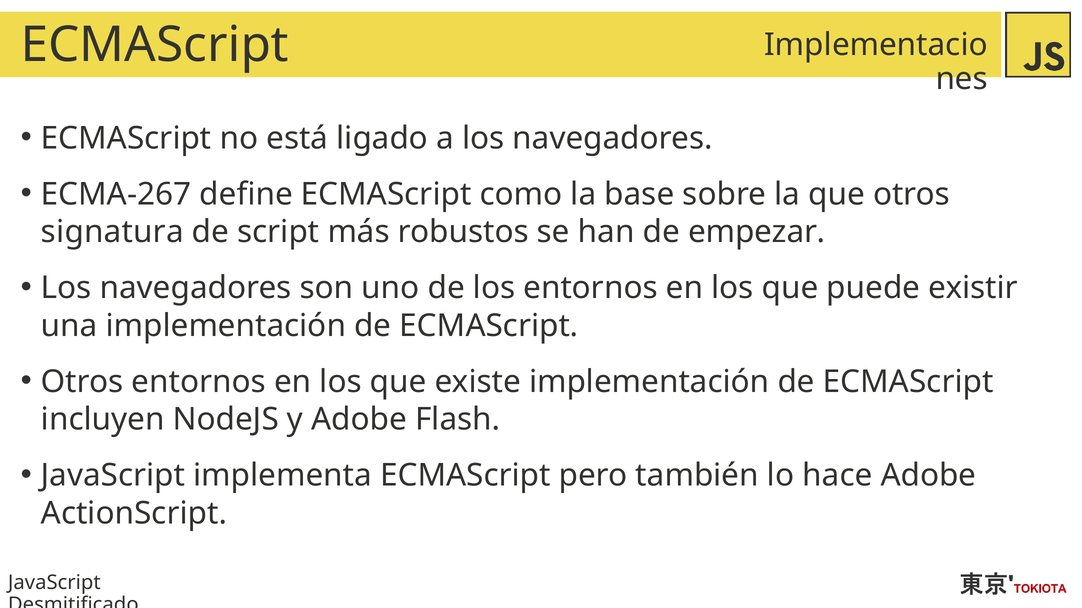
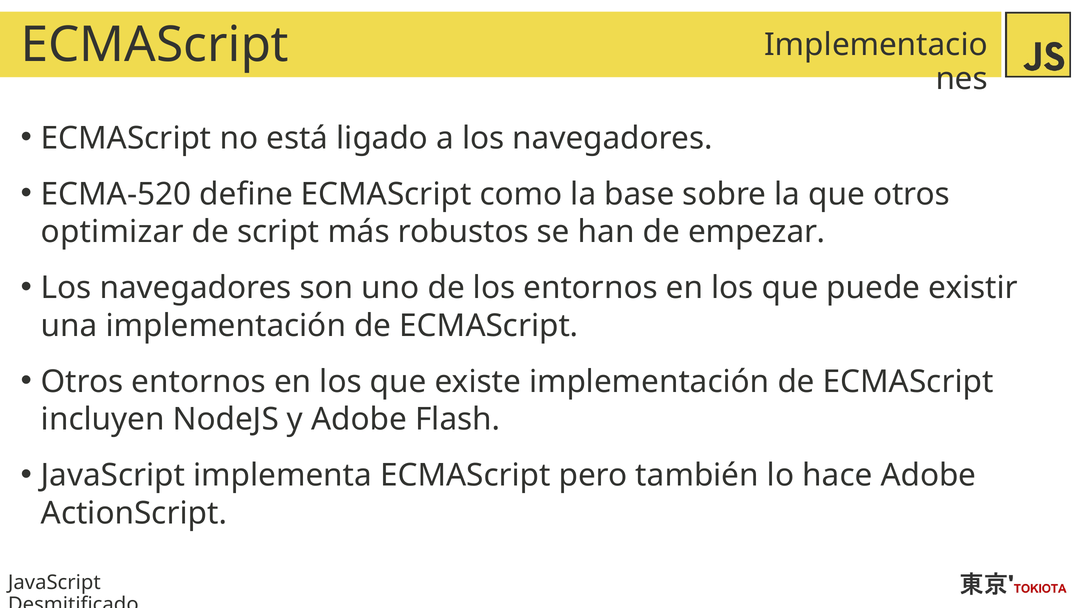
ECMA-267: ECMA-267 -> ECMA-520 (116, 194)
signatura: signatura -> optimizar (112, 232)
